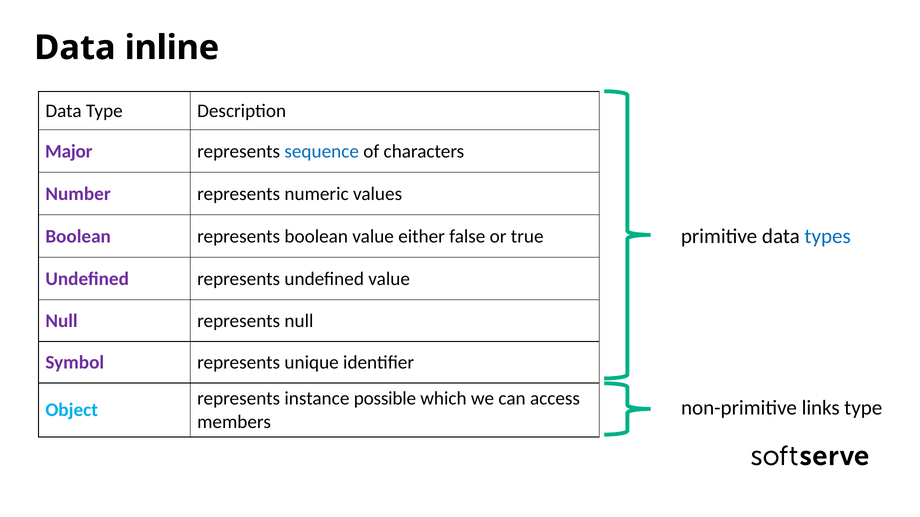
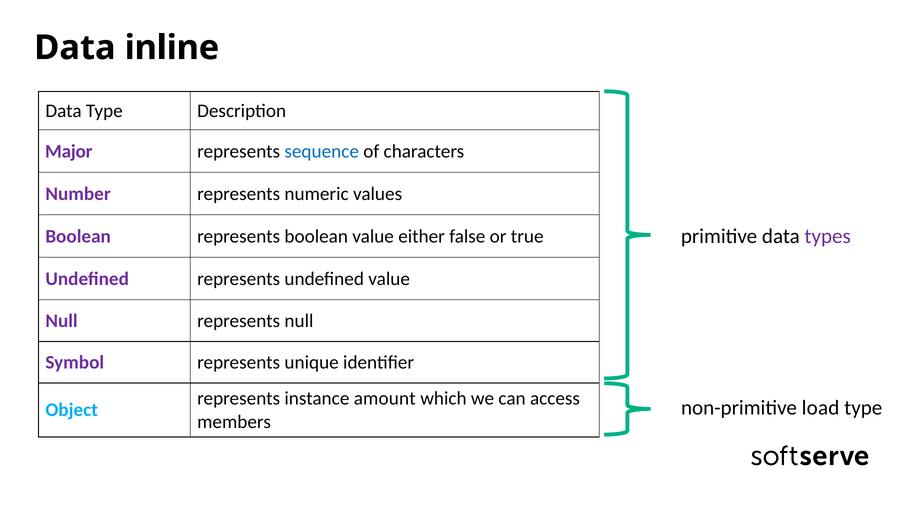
types colour: blue -> purple (828, 236)
possible: possible -> amount (385, 399)
links: links -> load (821, 408)
